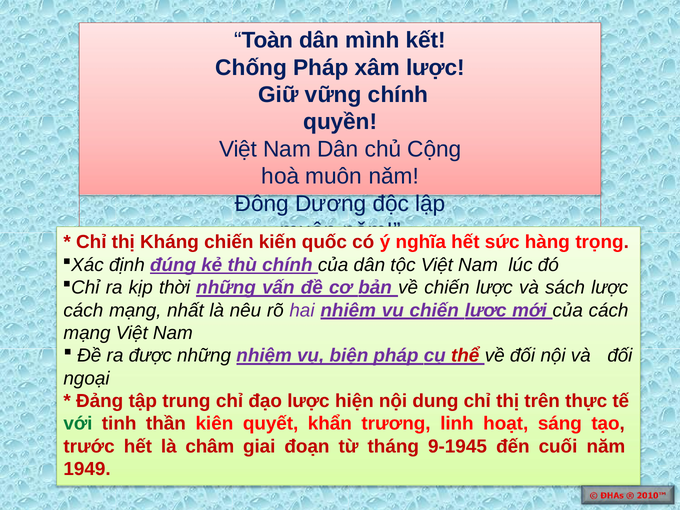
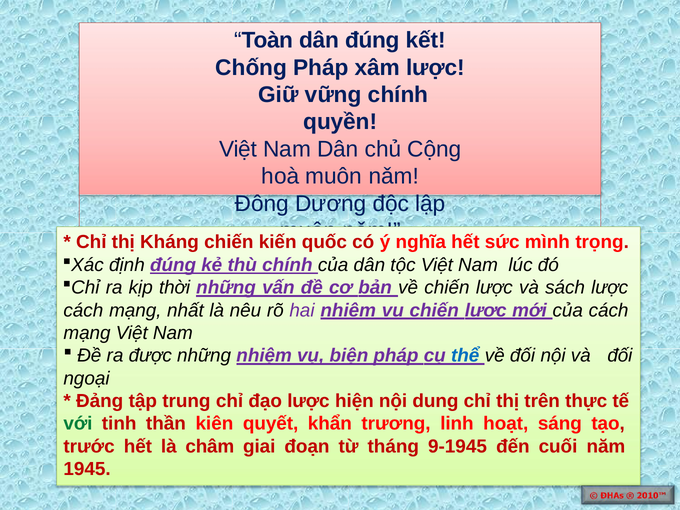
dân mình: mình -> đúng (372, 40)
hàng: hàng -> mình (547, 242)
thể colour: red -> blue (465, 356)
1949: 1949 -> 1945 (87, 469)
